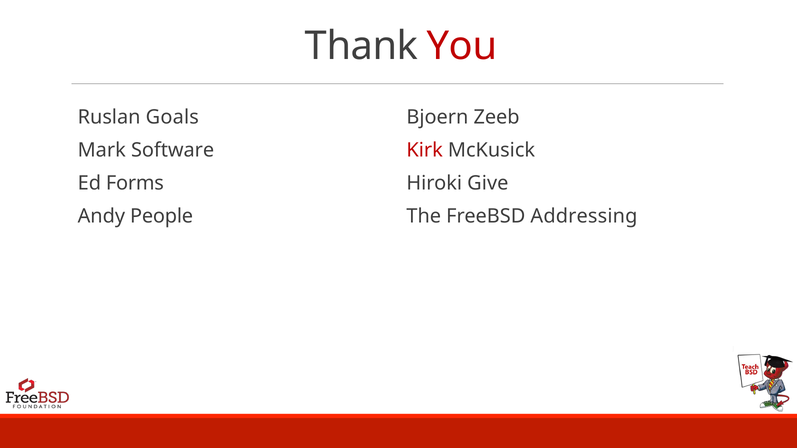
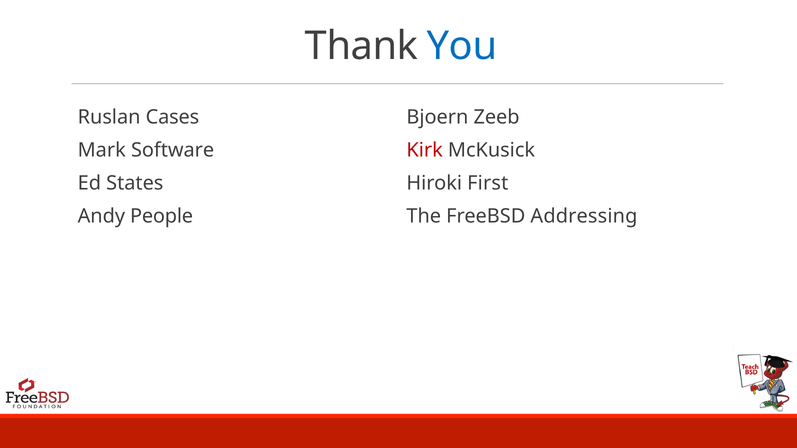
You colour: red -> blue (462, 46)
Goals: Goals -> Cases (172, 117)
Forms: Forms -> States (135, 183)
Give: Give -> First (488, 183)
